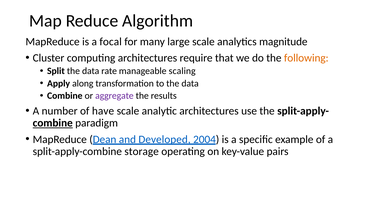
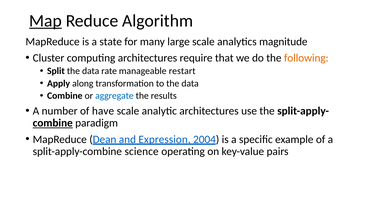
Map underline: none -> present (45, 21)
focal: focal -> state (111, 42)
scaling: scaling -> restart (182, 71)
aggregate colour: purple -> blue (114, 96)
Developed: Developed -> Expression (165, 139)
storage: storage -> science (142, 151)
